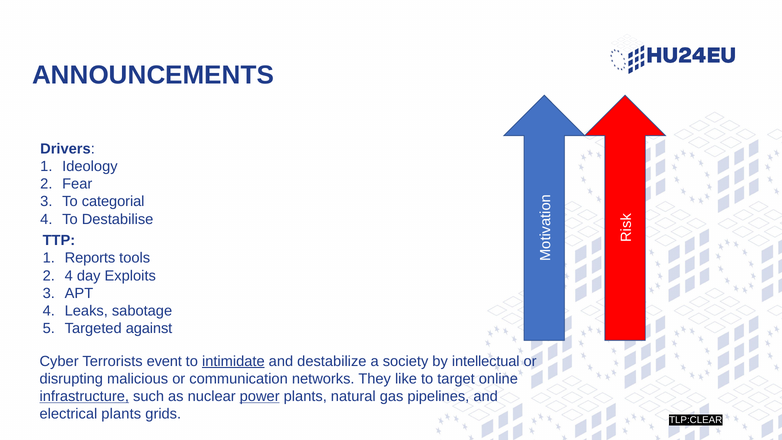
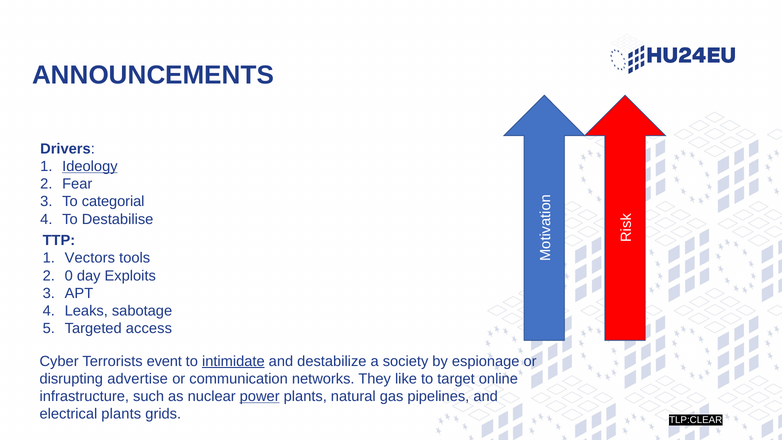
Ideology underline: none -> present (90, 166)
Reports: Reports -> Vectors (90, 258)
4: 4 -> 0 (69, 276)
against: against -> access (149, 328)
intellectual: intellectual -> espionage (486, 361)
malicious: malicious -> advertise (138, 379)
infrastructure underline: present -> none (84, 396)
